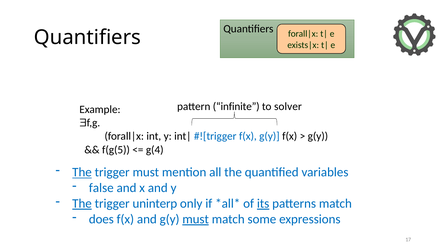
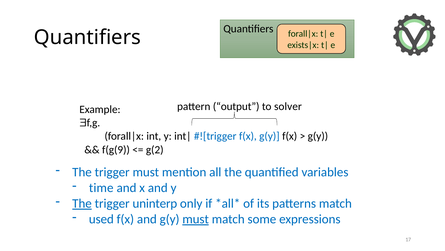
infinite: infinite -> output (236, 106)
f(g(5: f(g(5 -> f(g(9 (116, 149)
g(4: g(4 -> g(2 (155, 149)
The underline: present -> none (82, 172)
false: false -> time (101, 187)
its underline: present -> none (263, 203)
does: does -> used (101, 219)
